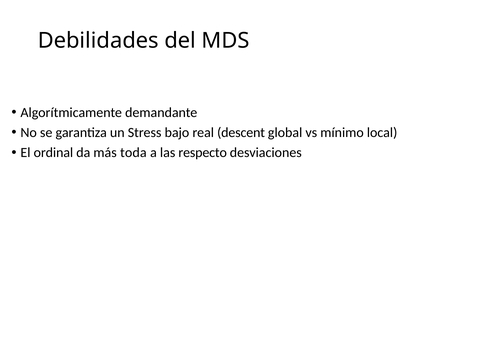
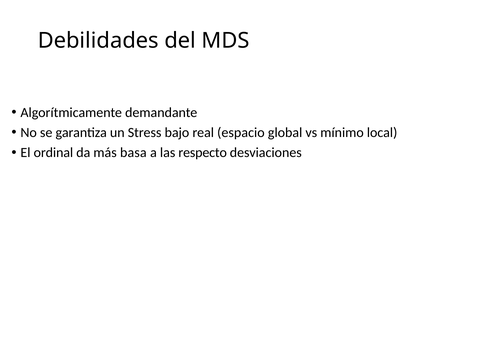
descent: descent -> espacio (241, 133)
toda: toda -> basa (133, 153)
